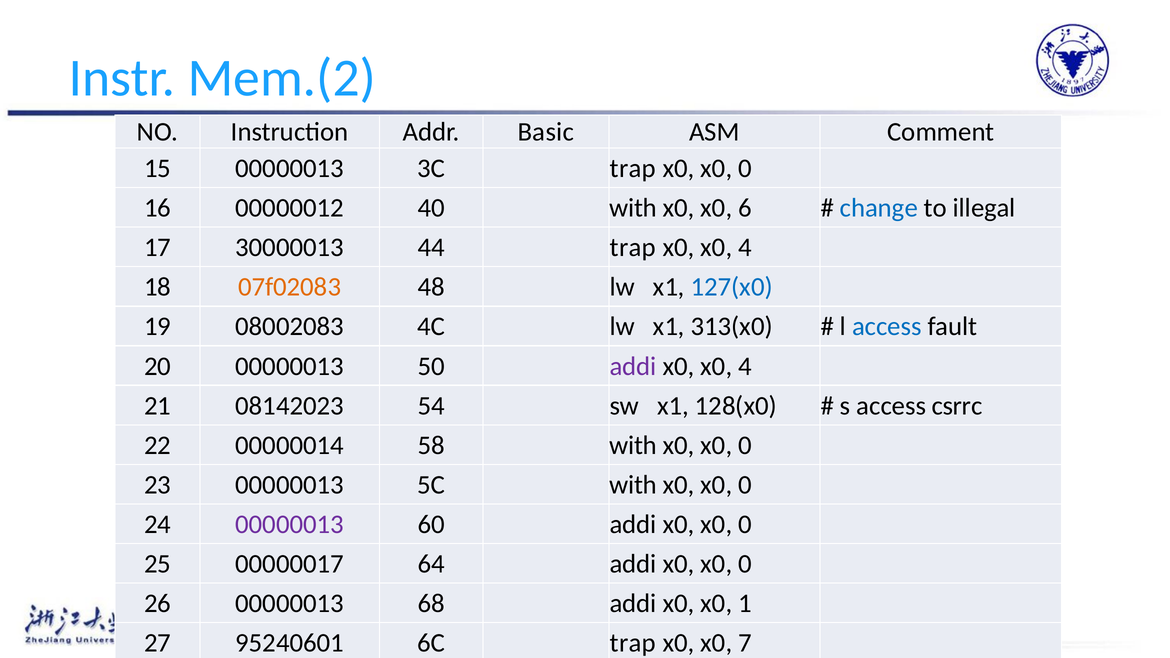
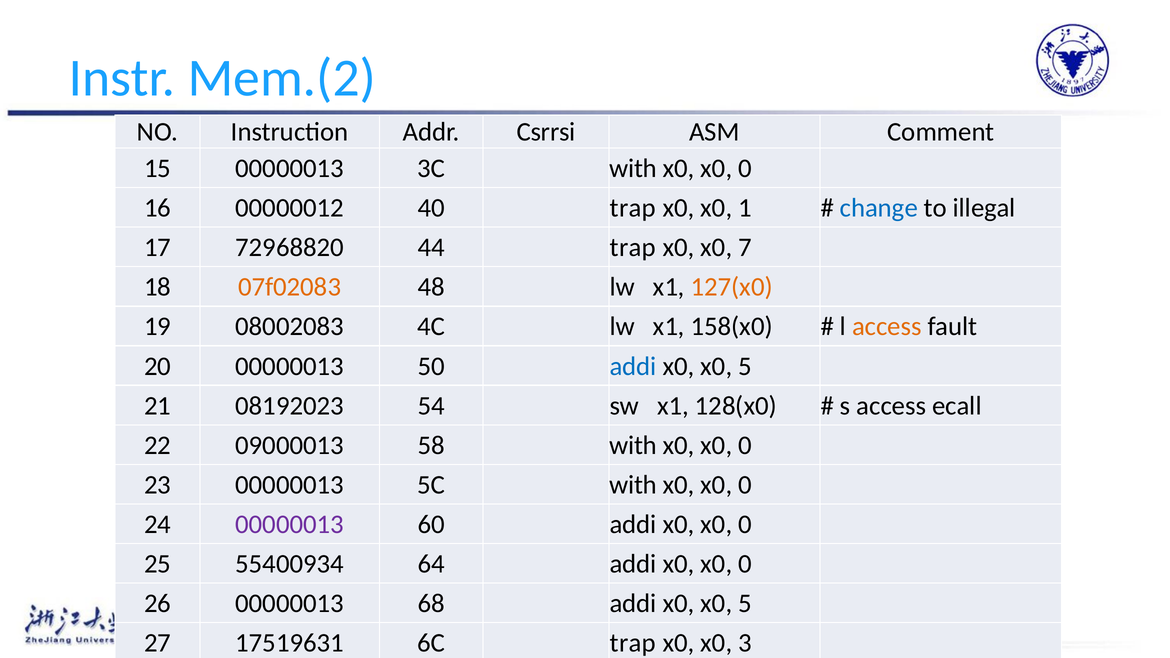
Basic: Basic -> Csrrsi (546, 132)
3C trap: trap -> with (633, 169)
40 with: with -> trap (633, 208)
6: 6 -> 1 (745, 208)
30000013: 30000013 -> 72968820 (290, 248)
4: 4 -> 7 (745, 248)
127(x0 colour: blue -> orange (732, 287)
313(x0: 313(x0 -> 158(x0 (732, 327)
access colour: blue -> orange (887, 327)
addi colour: purple -> blue (633, 366)
4: 4 -> 5 (745, 366)
08142023: 08142023 -> 08192023 (290, 406)
csrrc: csrrc -> ecall (957, 406)
00000014: 00000014 -> 09000013 (290, 445)
00000017: 00000017 -> 55400934 (290, 564)
1: 1 -> 5 (745, 603)
95240601: 95240601 -> 17519631 (290, 643)
7: 7 -> 3 (745, 643)
